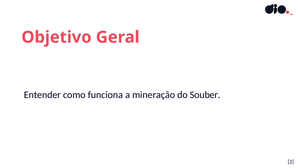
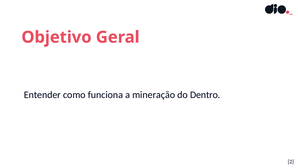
Souber: Souber -> Dentro (205, 95)
